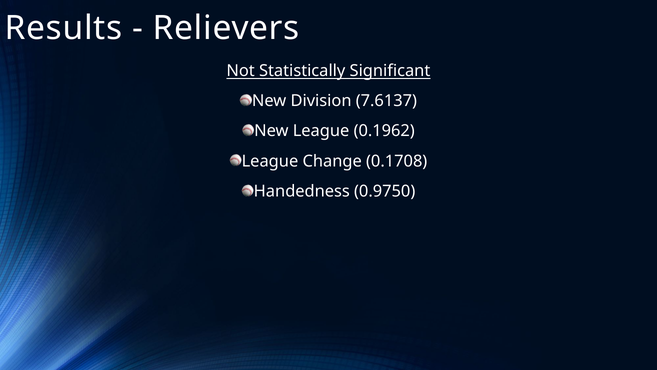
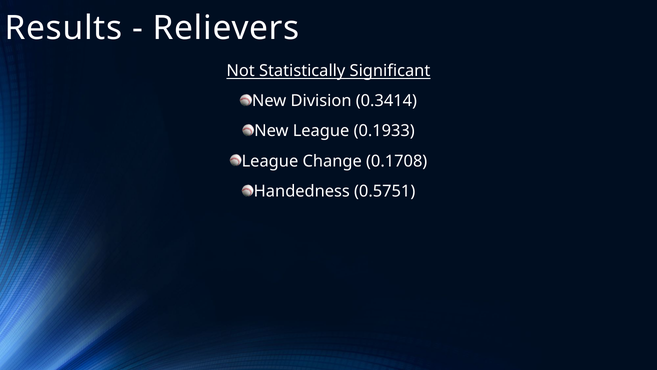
7.6137: 7.6137 -> 0.3414 (386, 101)
0.1962: 0.1962 -> 0.1933 (384, 131)
0.9750: 0.9750 -> 0.5751 (385, 191)
